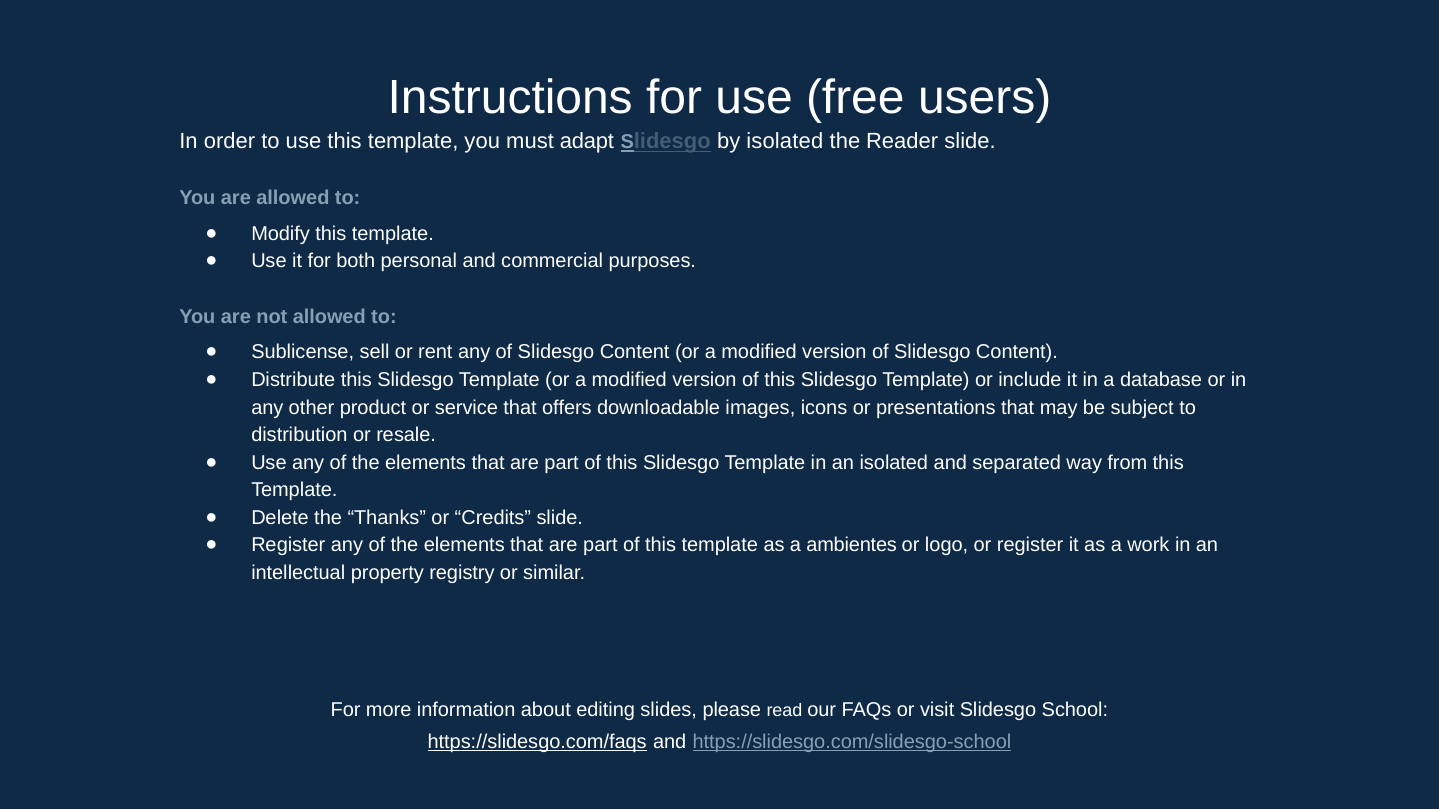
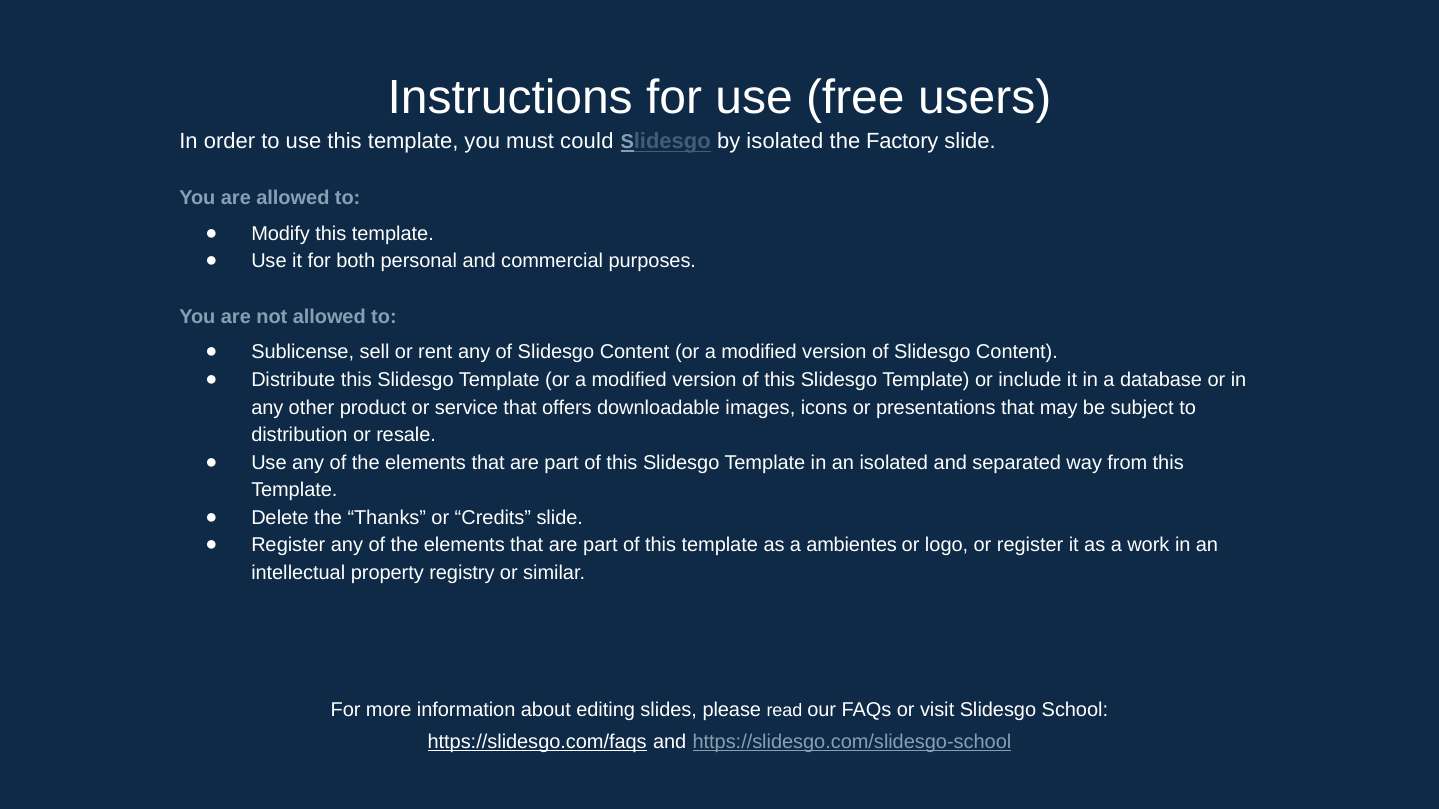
adapt: adapt -> could (587, 142)
Reader: Reader -> Factory (902, 142)
